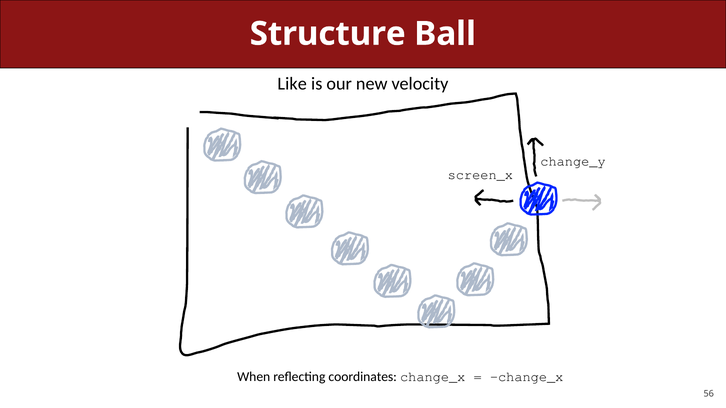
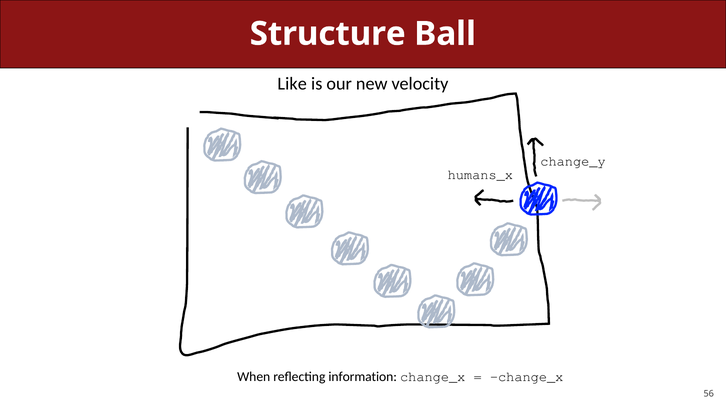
screen_x: screen_x -> humans_x (480, 175)
coordinates: coordinates -> information (363, 377)
